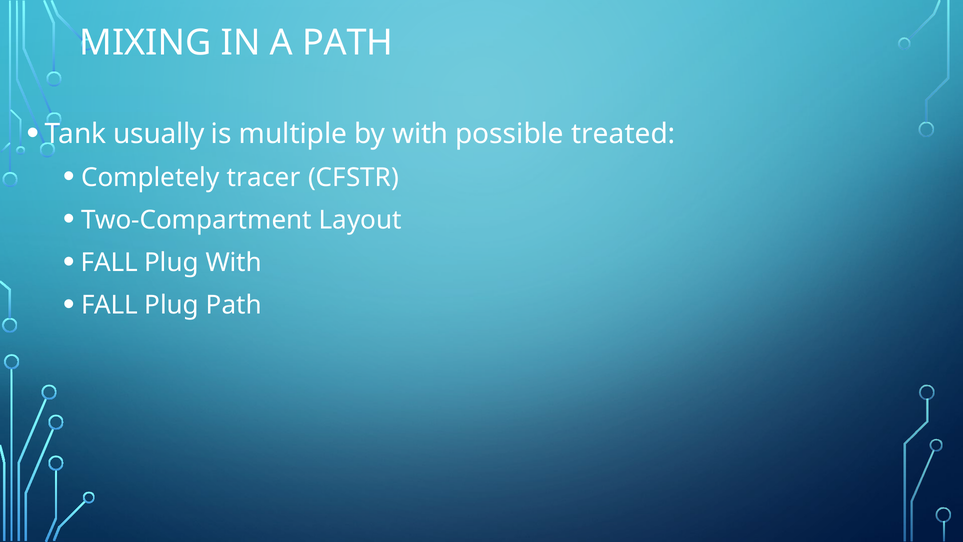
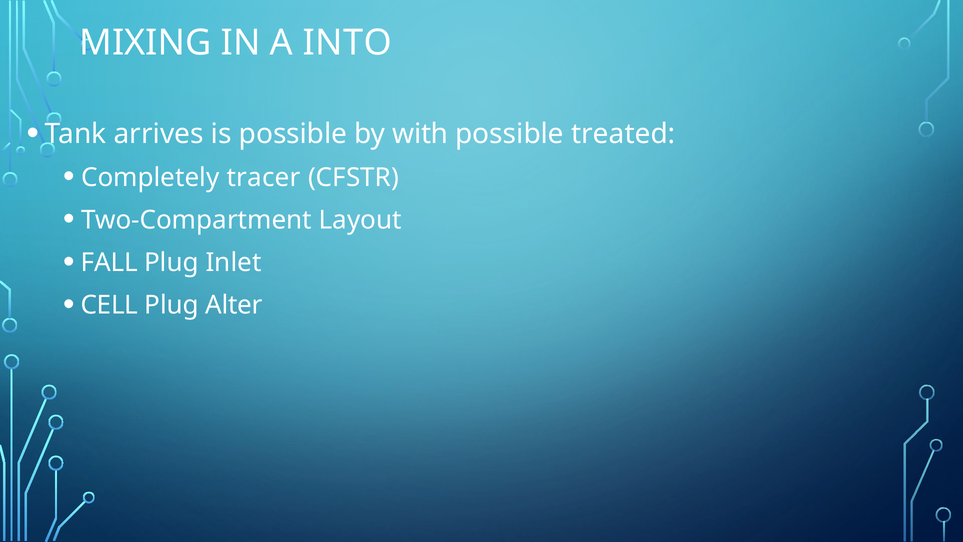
A PATH: PATH -> INTO (347, 43)
usually: usually -> arrives (159, 134)
is multiple: multiple -> possible (293, 134)
Plug With: With -> Inlet (234, 262)
FALL: FALL -> CELL (109, 305)
Plug Path: Path -> Alter (234, 305)
